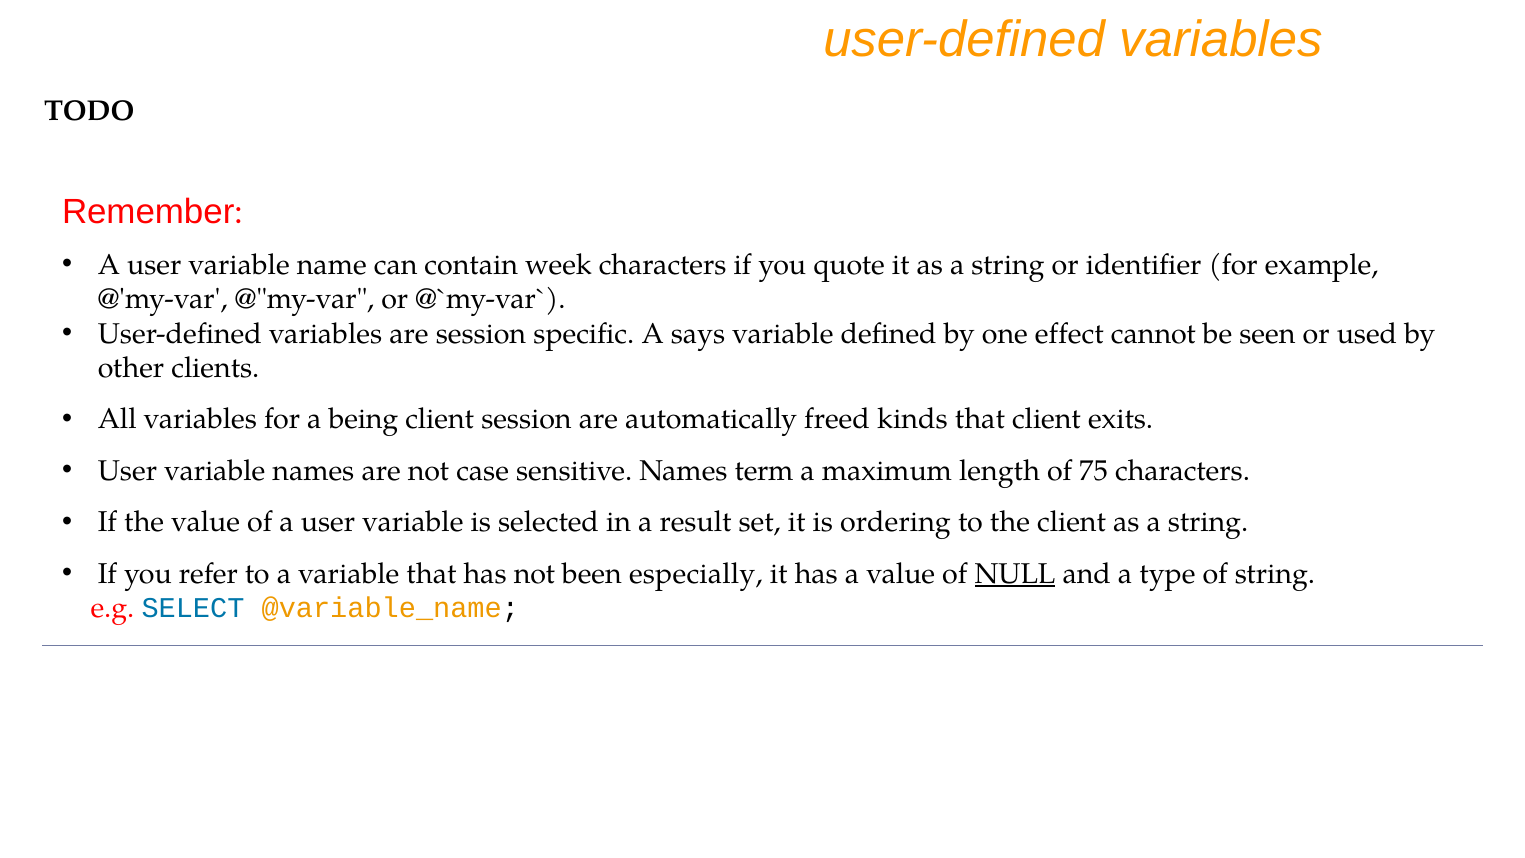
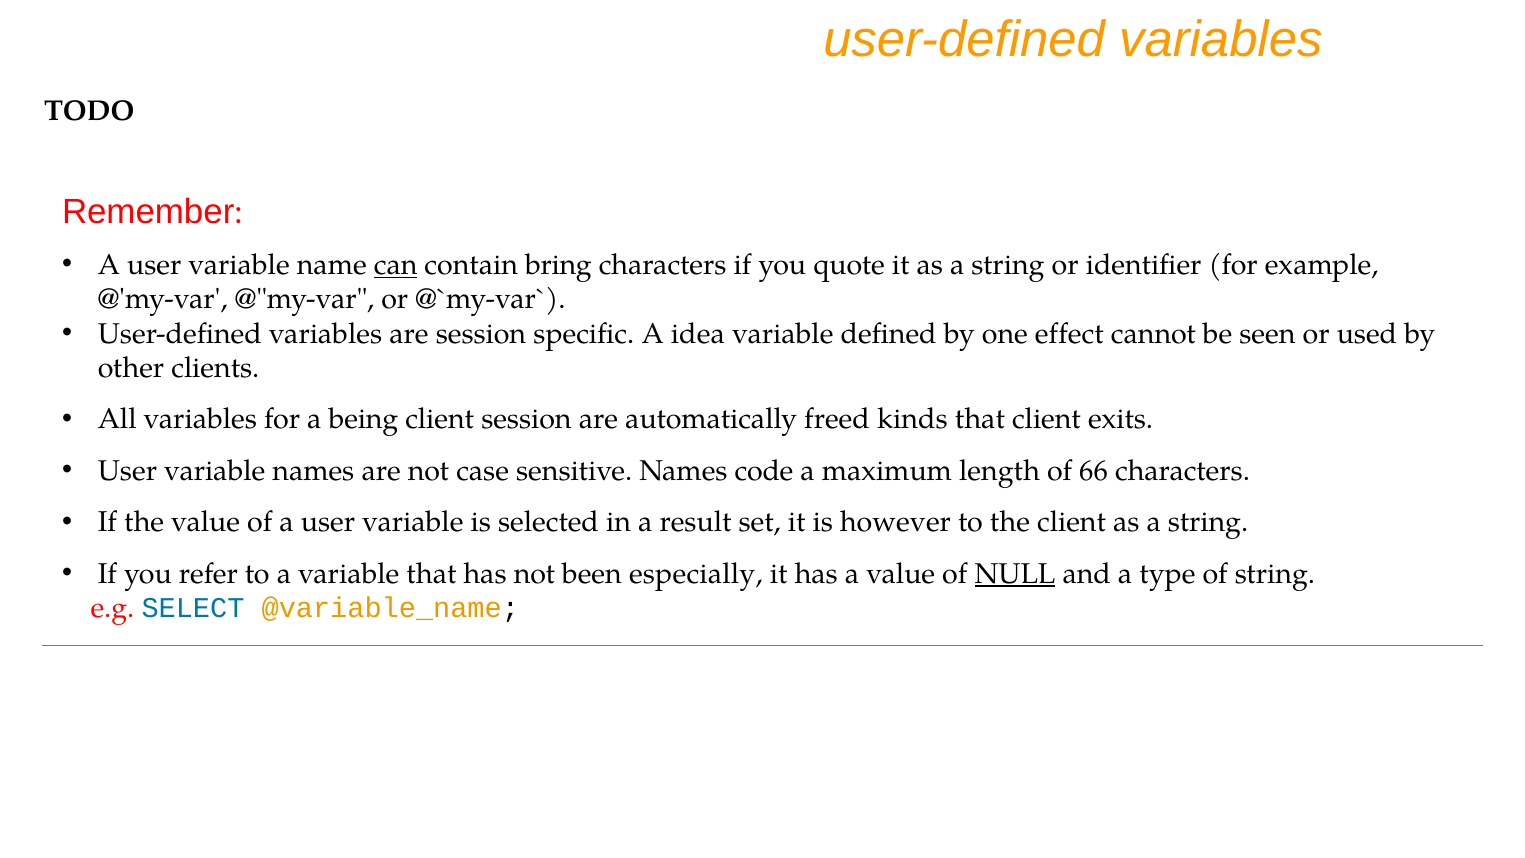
can underline: none -> present (396, 265)
week: week -> bring (558, 265)
says: says -> idea (698, 334)
term: term -> code (764, 471)
75: 75 -> 66 (1094, 471)
ordering: ordering -> however (896, 522)
